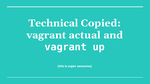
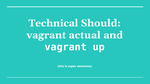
Copied: Copied -> Should (101, 23)
